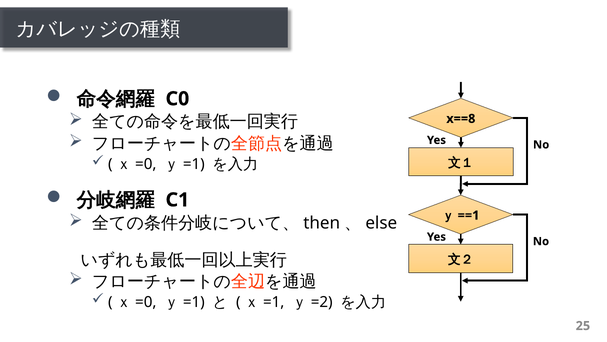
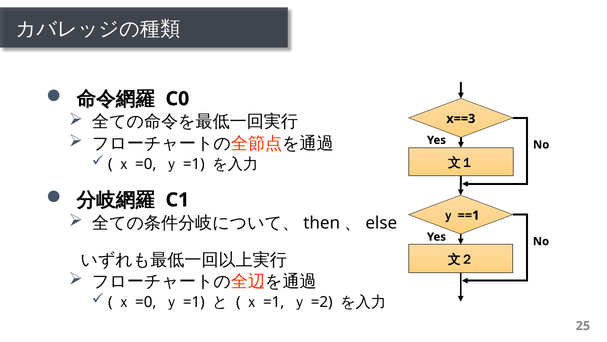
x==8: x==8 -> x==3 (461, 119)
